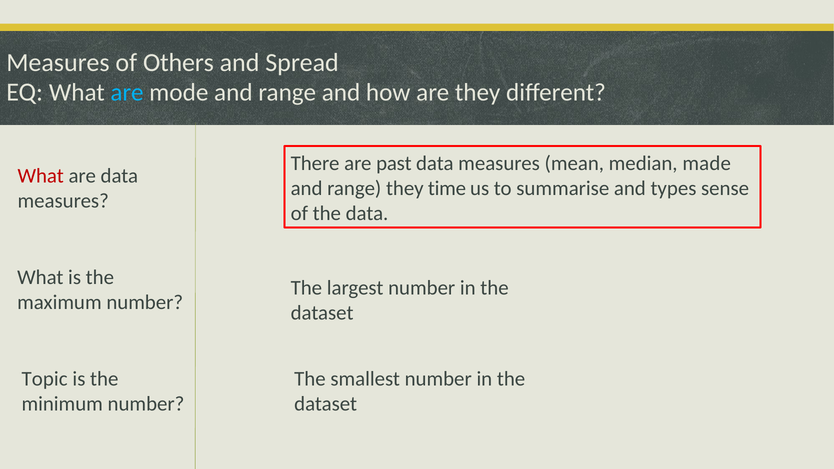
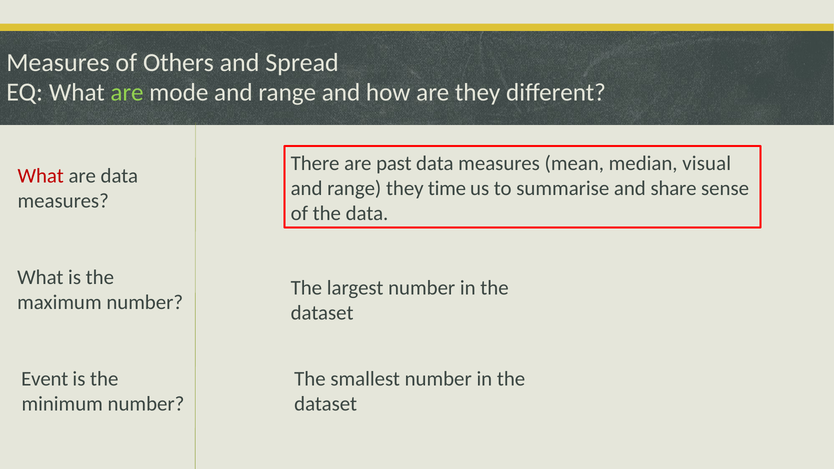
are colour: light blue -> light green (127, 93)
made: made -> visual (707, 163)
types: types -> share (674, 188)
Topic: Topic -> Event (45, 379)
